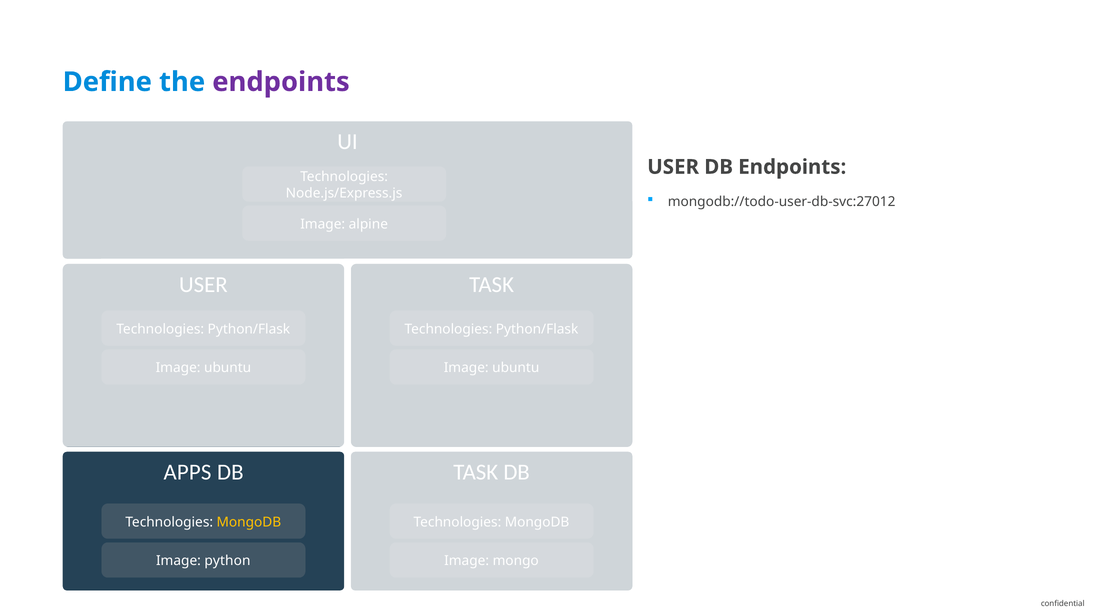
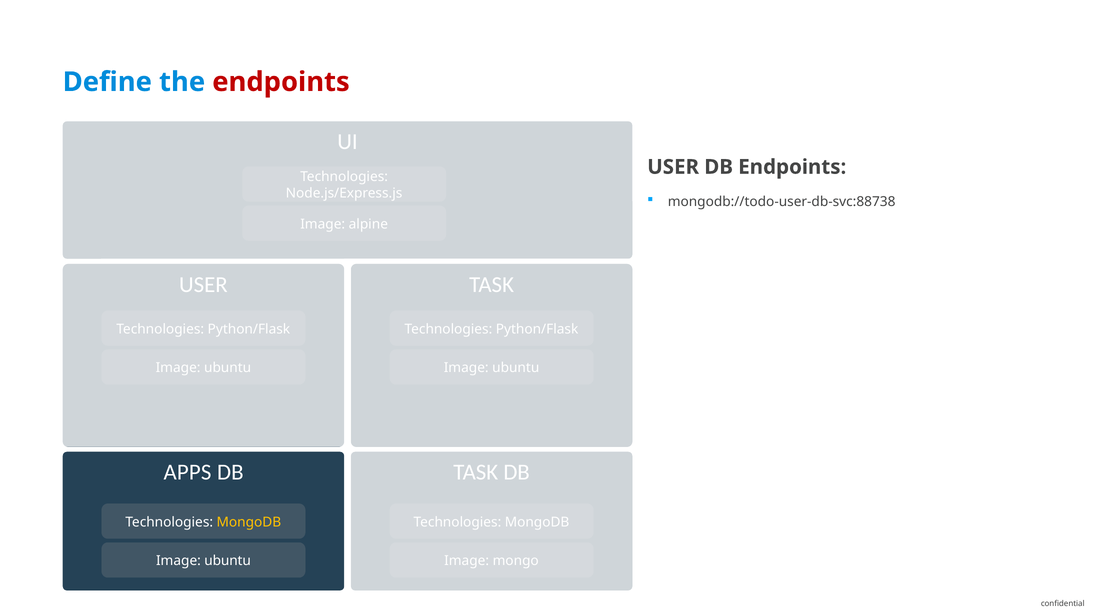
endpoints colour: purple -> red (281, 82)
mongodb://todo-user-db-svc:27012: mongodb://todo-user-db-svc:27012 -> mongodb://todo-user-db-svc:88738 (782, 202)
python: python -> ubuntu (228, 561)
